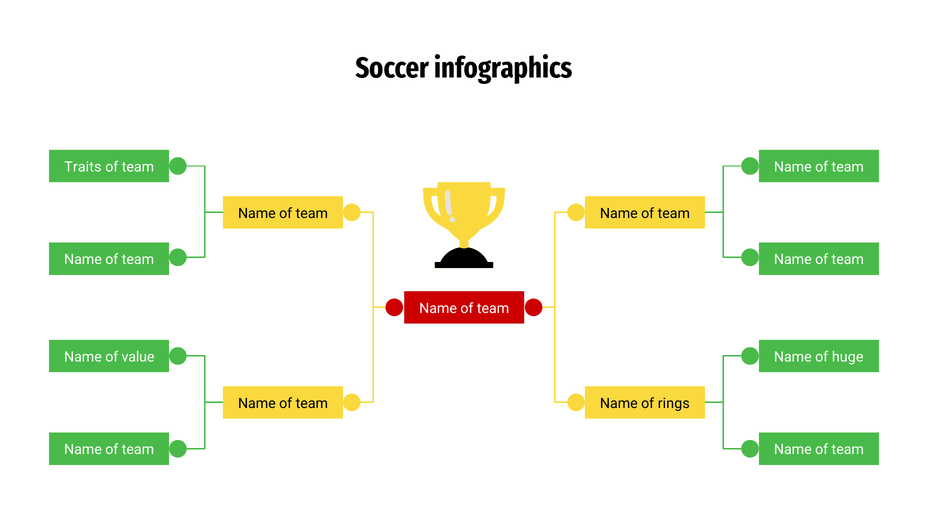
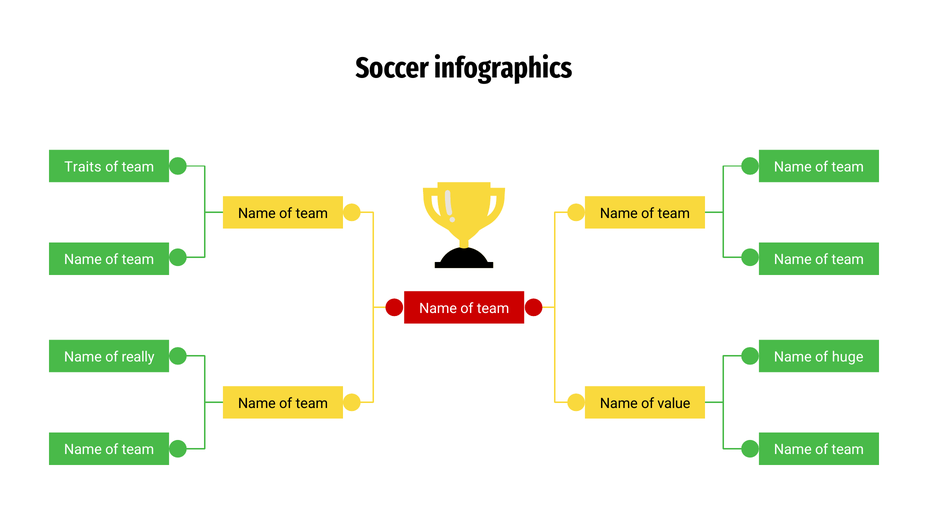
value: value -> really (138, 357)
rings: rings -> value (674, 403)
